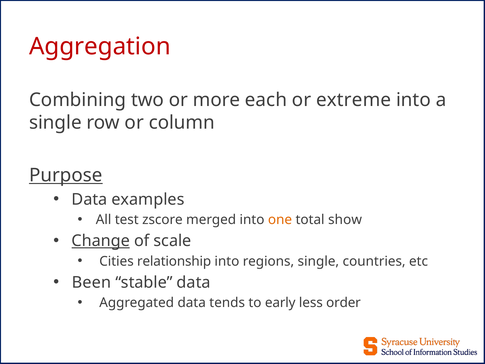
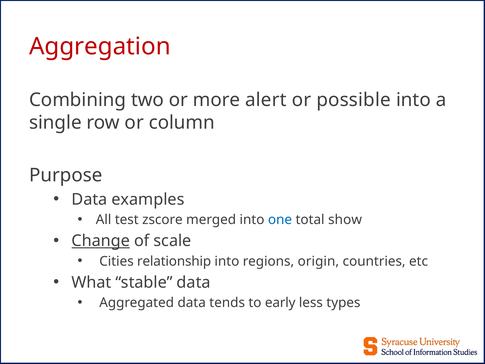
each: each -> alert (266, 100)
extreme: extreme -> possible (354, 100)
Purpose underline: present -> none (66, 175)
one colour: orange -> blue (280, 220)
regions single: single -> origin (318, 261)
Been: Been -> What (92, 282)
order: order -> types (343, 303)
